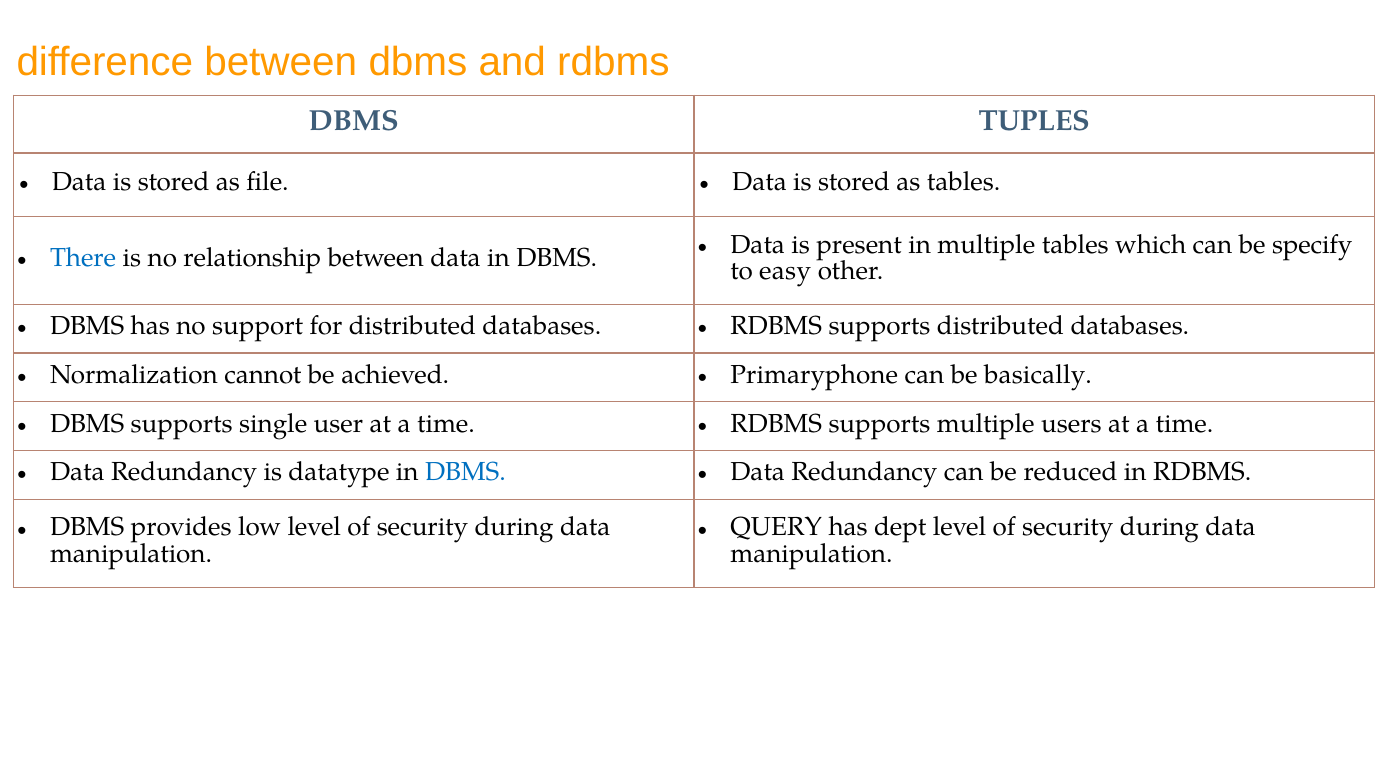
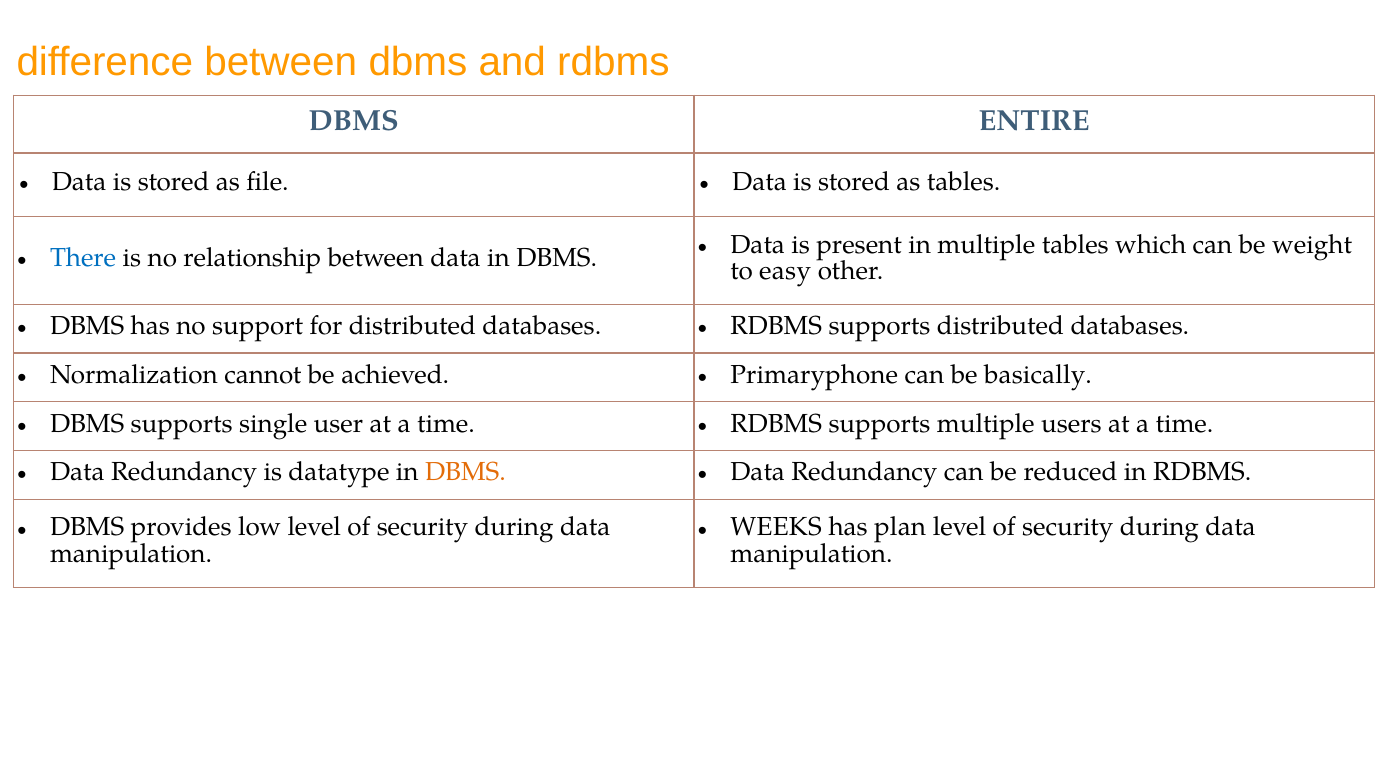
TUPLES: TUPLES -> ENTIRE (1034, 121)
specify: specify -> weight (1312, 244)
DBMS colour: blue -> orange (465, 472)
QUERY: QUERY -> WEEKS (776, 527)
dept: dept -> plan (900, 527)
